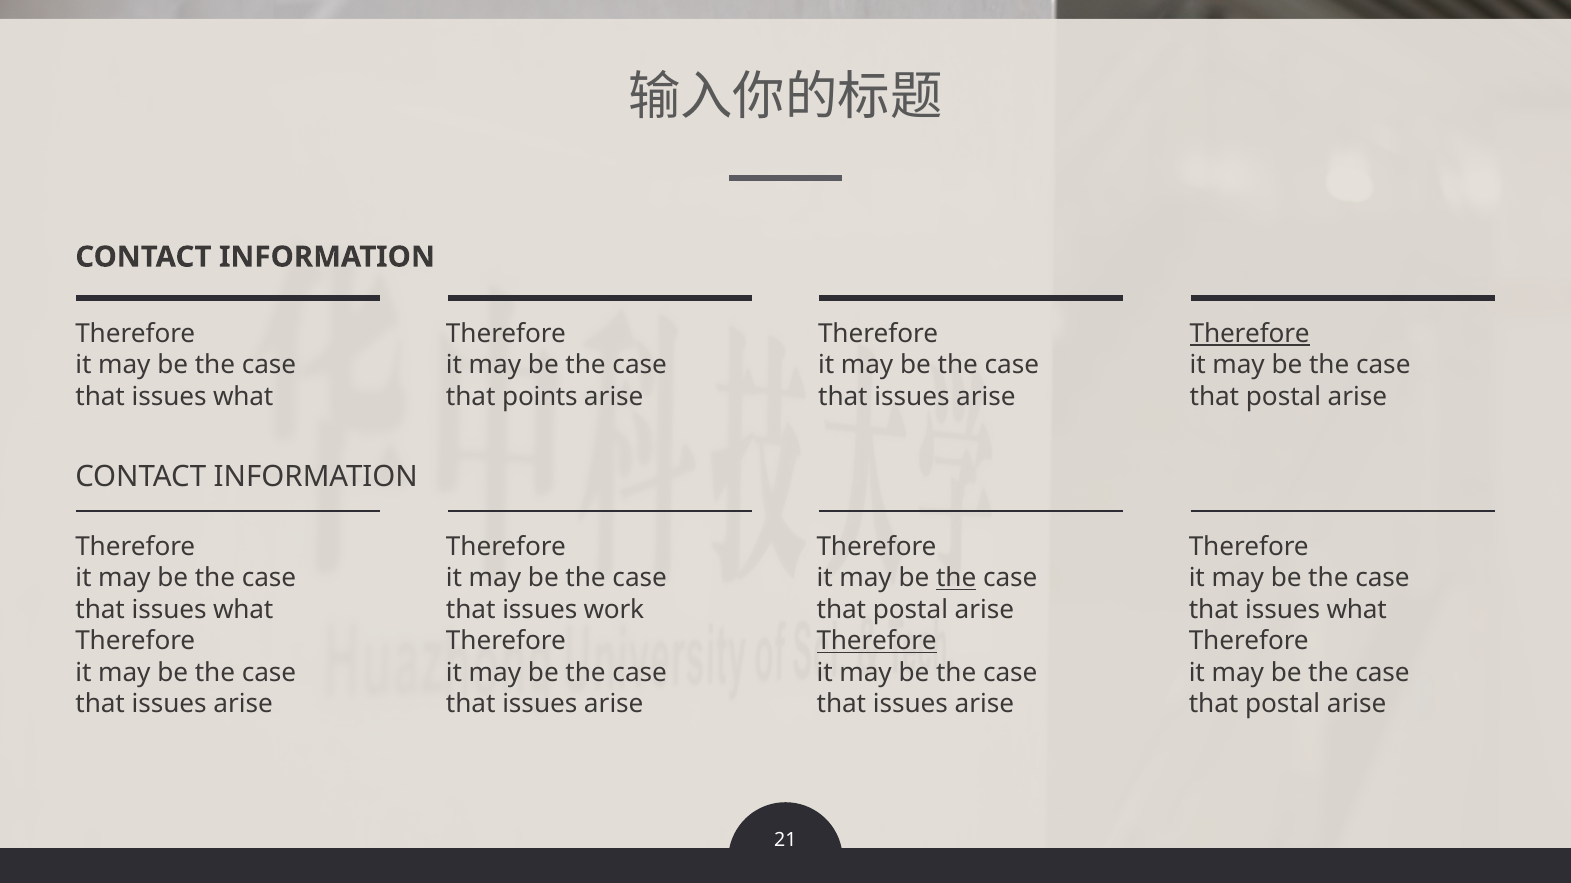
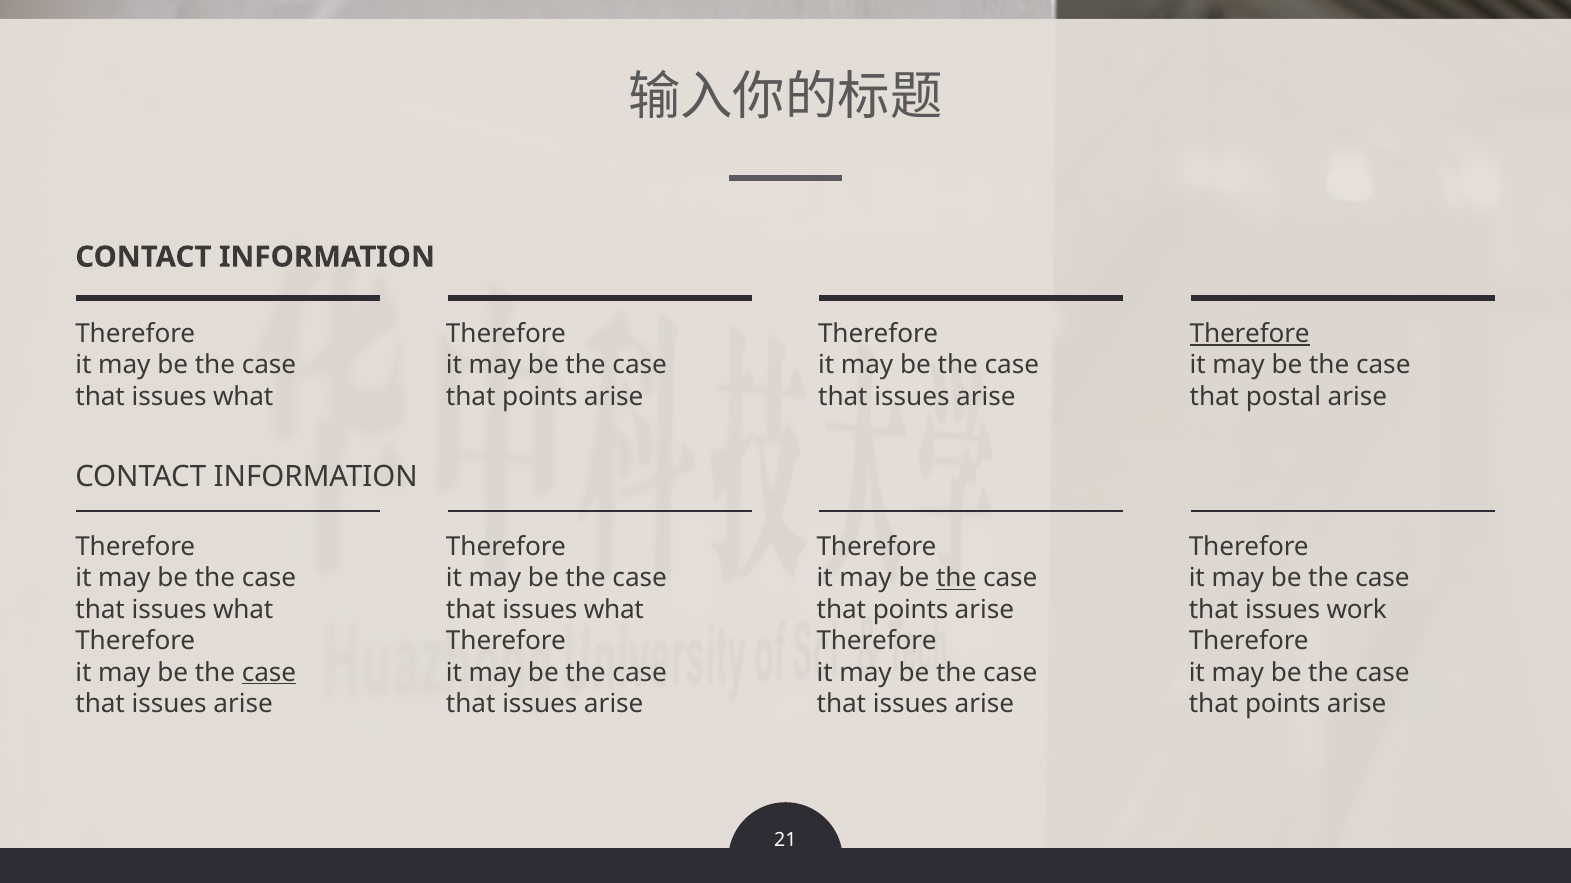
work: work -> what (614, 610)
postal: postal -> points (911, 610)
what: what -> work (1357, 610)
Therefore underline: present -> none (877, 642)
case underline: none -> present (269, 673)
postal: postal -> points (1283, 704)
